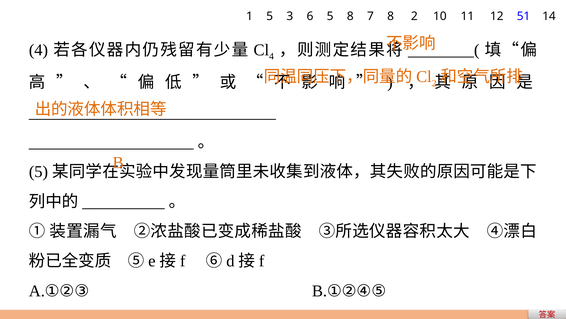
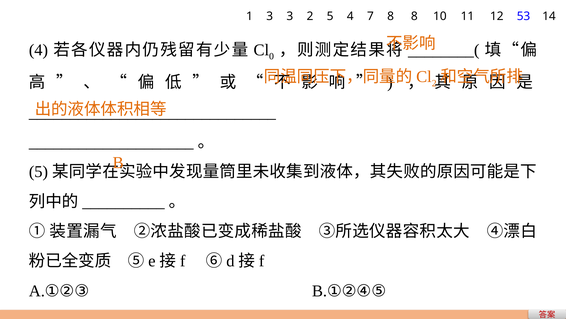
1 5: 5 -> 3 (270, 16)
3 6: 6 -> 2 (310, 16)
5 8: 8 -> 4 (350, 16)
8 2: 2 -> 8 (414, 16)
51: 51 -> 53 (524, 16)
4: 4 -> 0 (272, 56)
